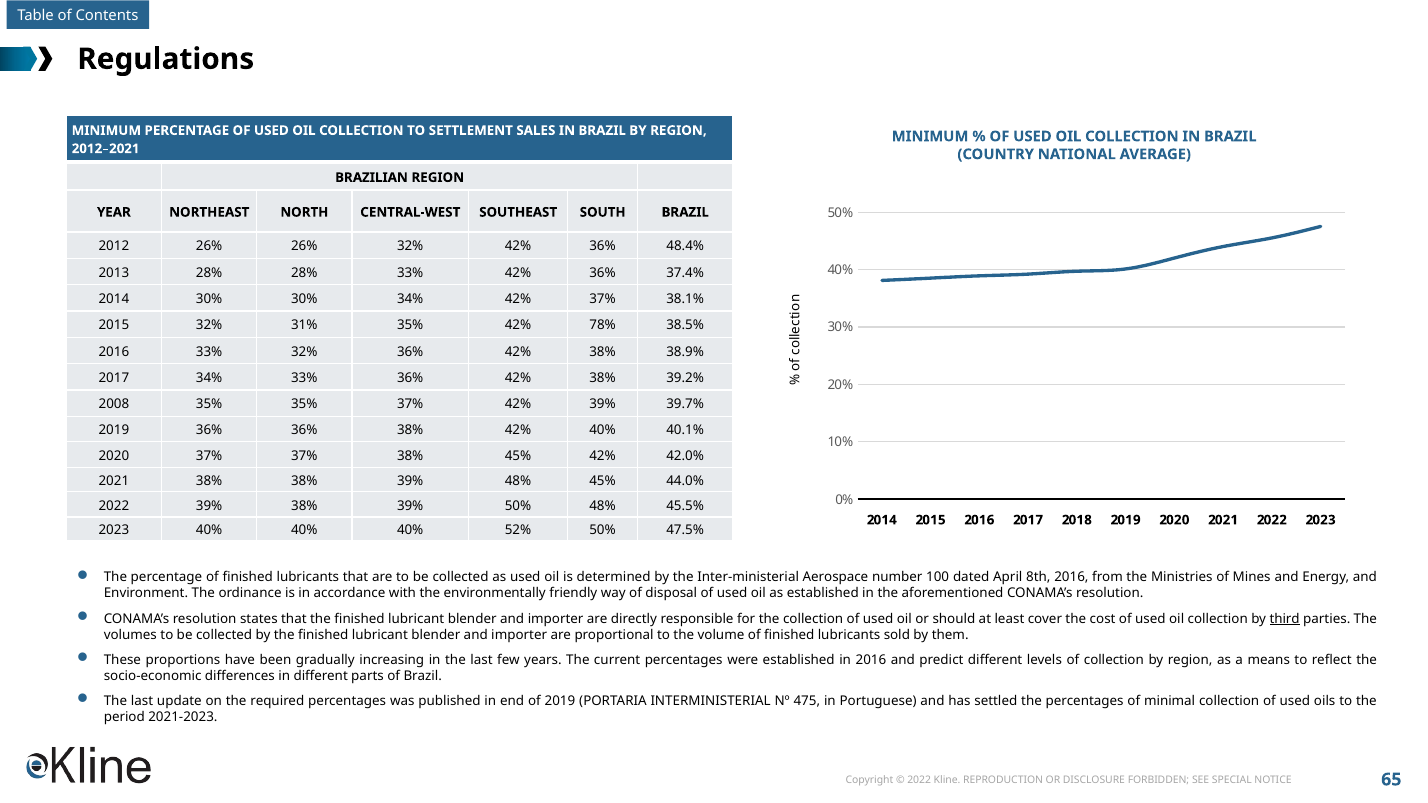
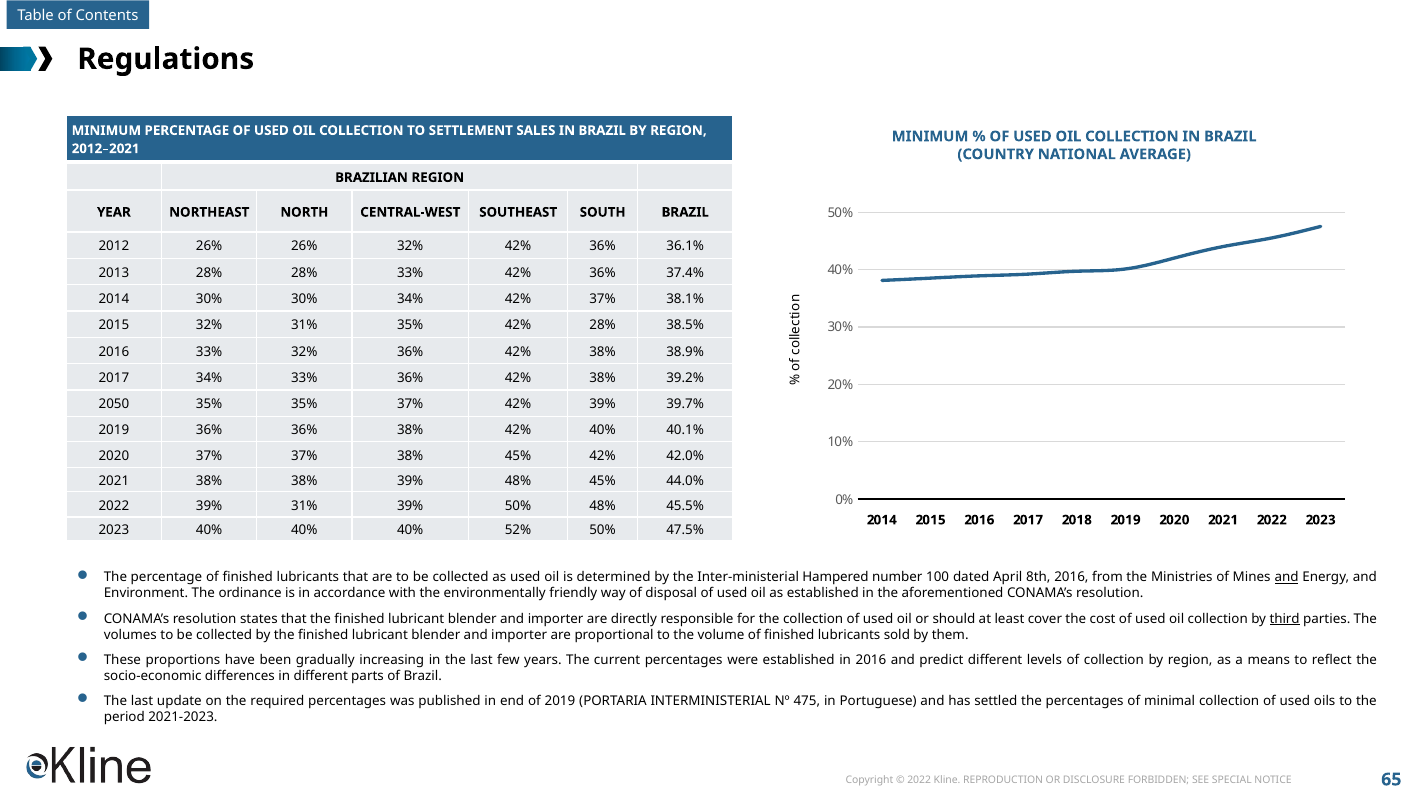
48.4%: 48.4% -> 36.1% (685, 246)
42% 78%: 78% -> 28% (603, 326)
2008: 2008 -> 2050 (114, 405)
39% 38%: 38% -> 31% (304, 506)
Aerospace: Aerospace -> Hampered (836, 578)
and underline: none -> present (1287, 578)
